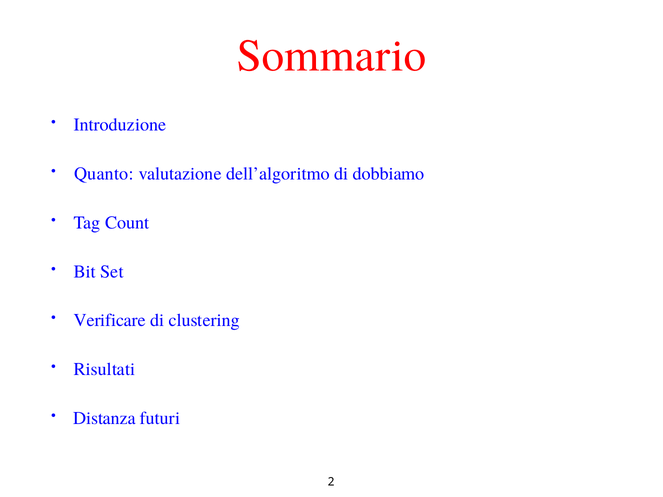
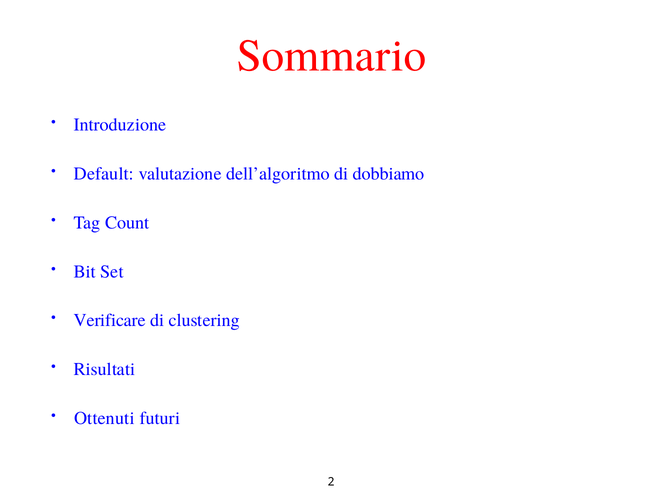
Quanto: Quanto -> Default (104, 174)
Distanza: Distanza -> Ottenuti (104, 419)
